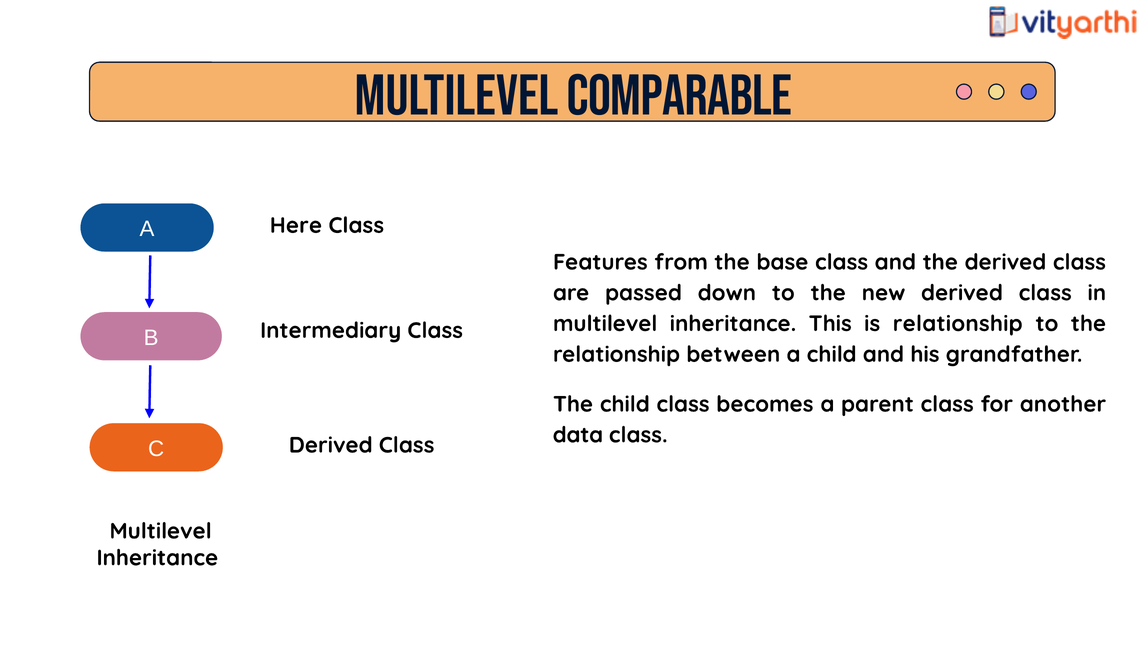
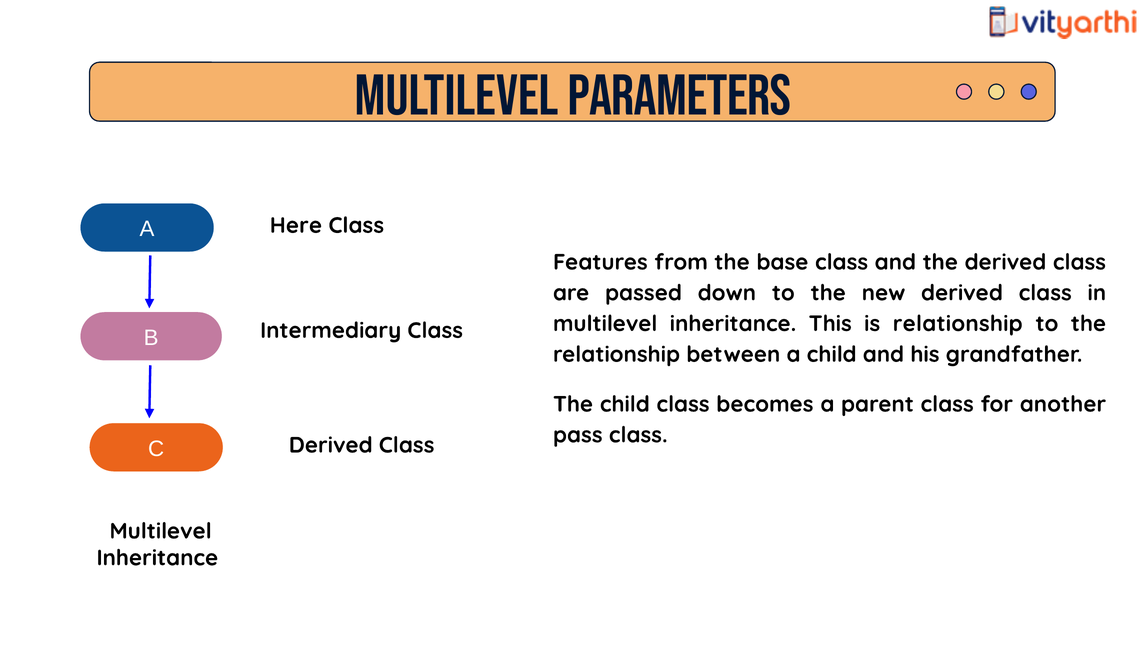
Comparable: Comparable -> Parameters (679, 96)
data: data -> pass (578, 435)
